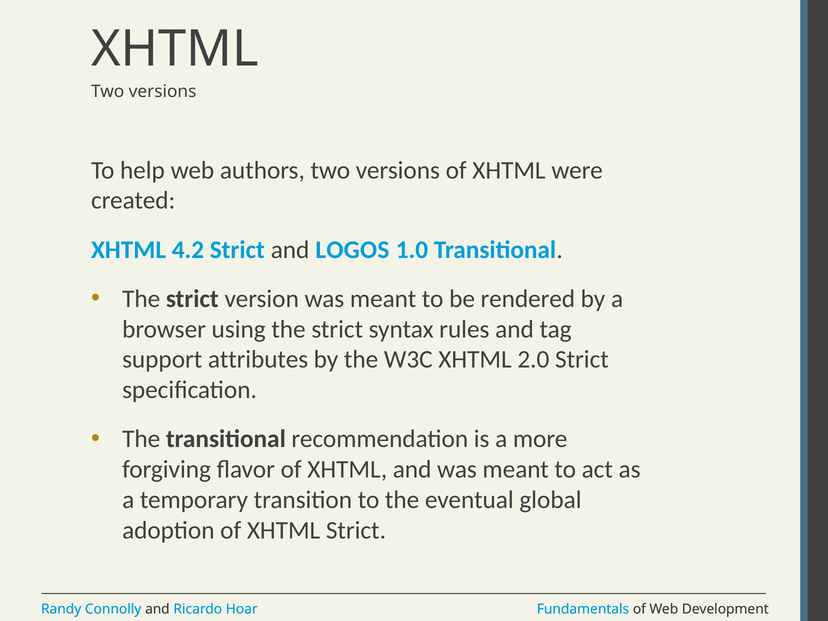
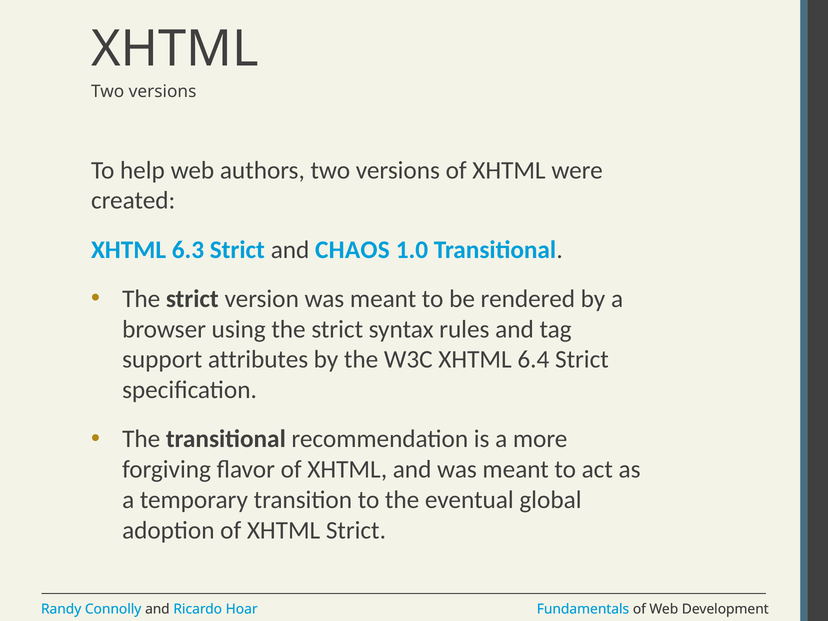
4.2: 4.2 -> 6.3 (188, 250)
LOGOS: LOGOS -> CHAOS (352, 250)
2.0: 2.0 -> 6.4 (533, 360)
